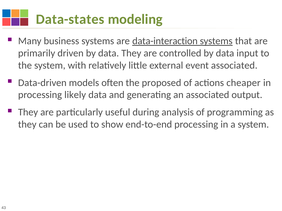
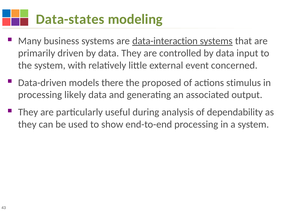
event associated: associated -> concerned (234, 66)
often: often -> there (112, 83)
cheaper: cheaper -> stimulus (244, 83)
programming: programming -> dependability (235, 112)
